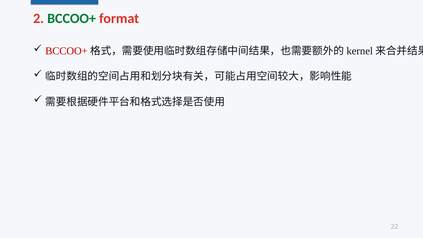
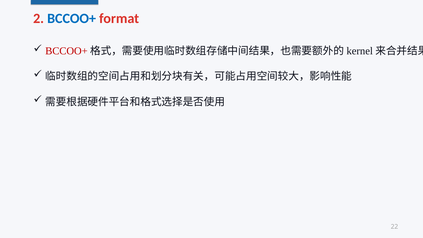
BCCOO+ colour: green -> blue (72, 18)
